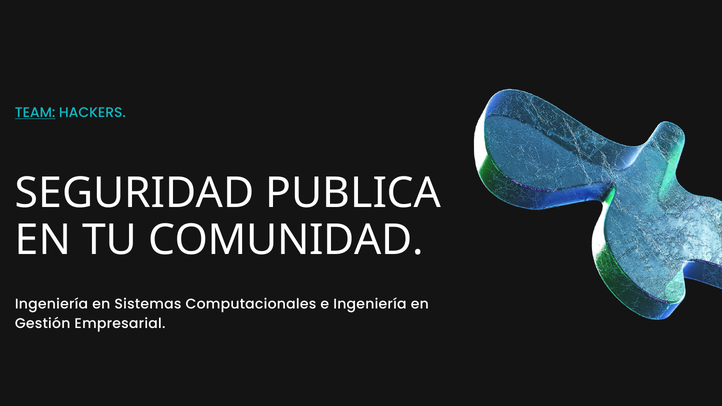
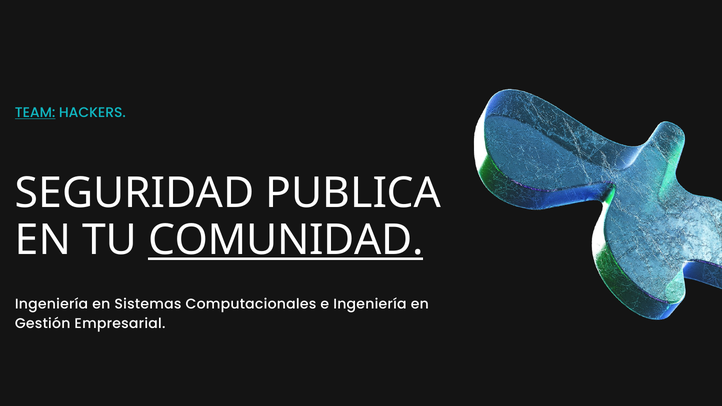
COMUNIDAD underline: none -> present (286, 240)
